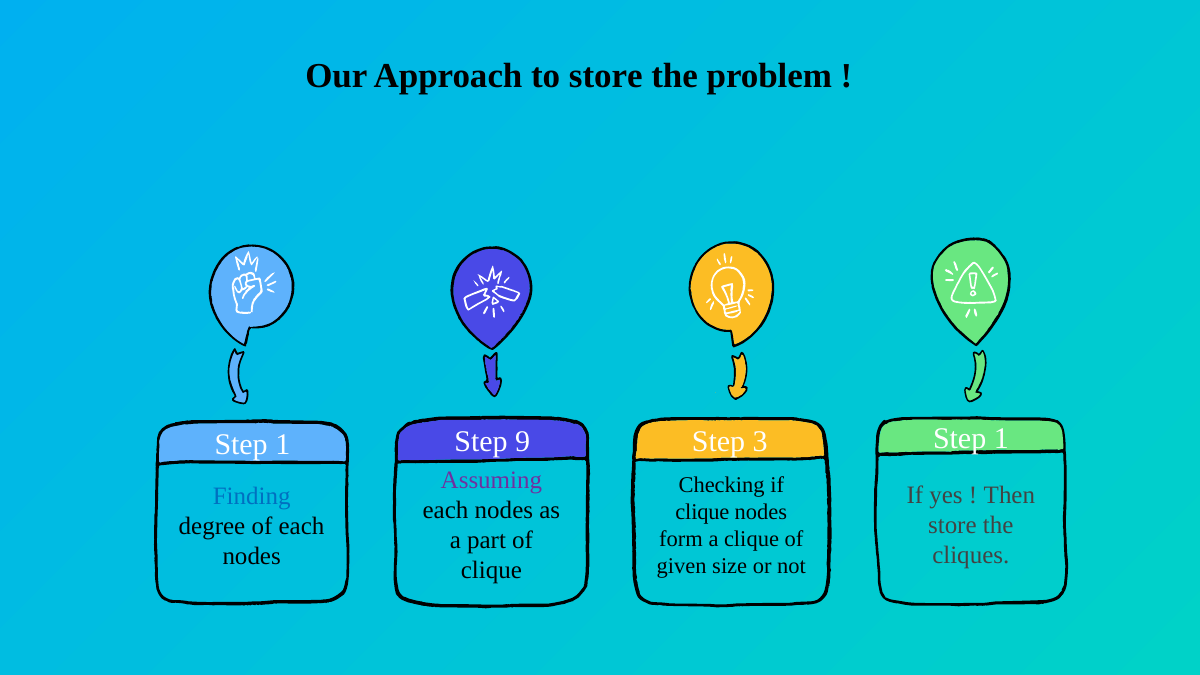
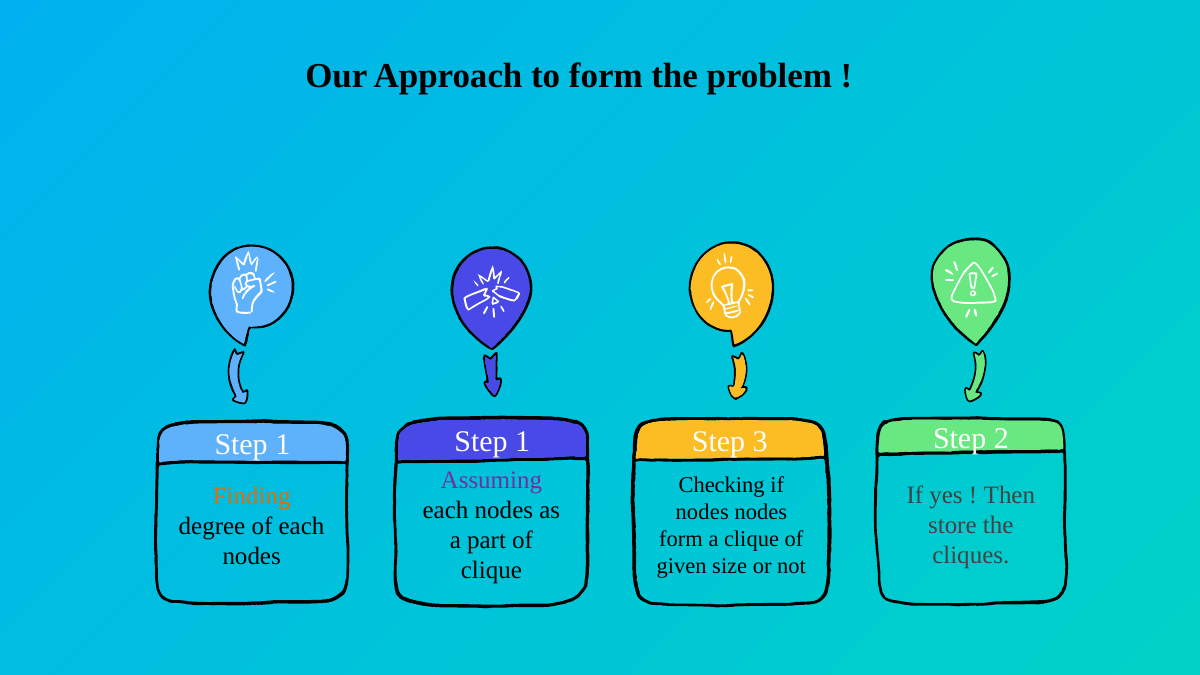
to store: store -> form (606, 76)
1: 1 -> 2 (1001, 438)
9: 9 -> 1 (523, 442)
Finding colour: blue -> orange (252, 496)
clique: clique -> nodes (702, 512)
